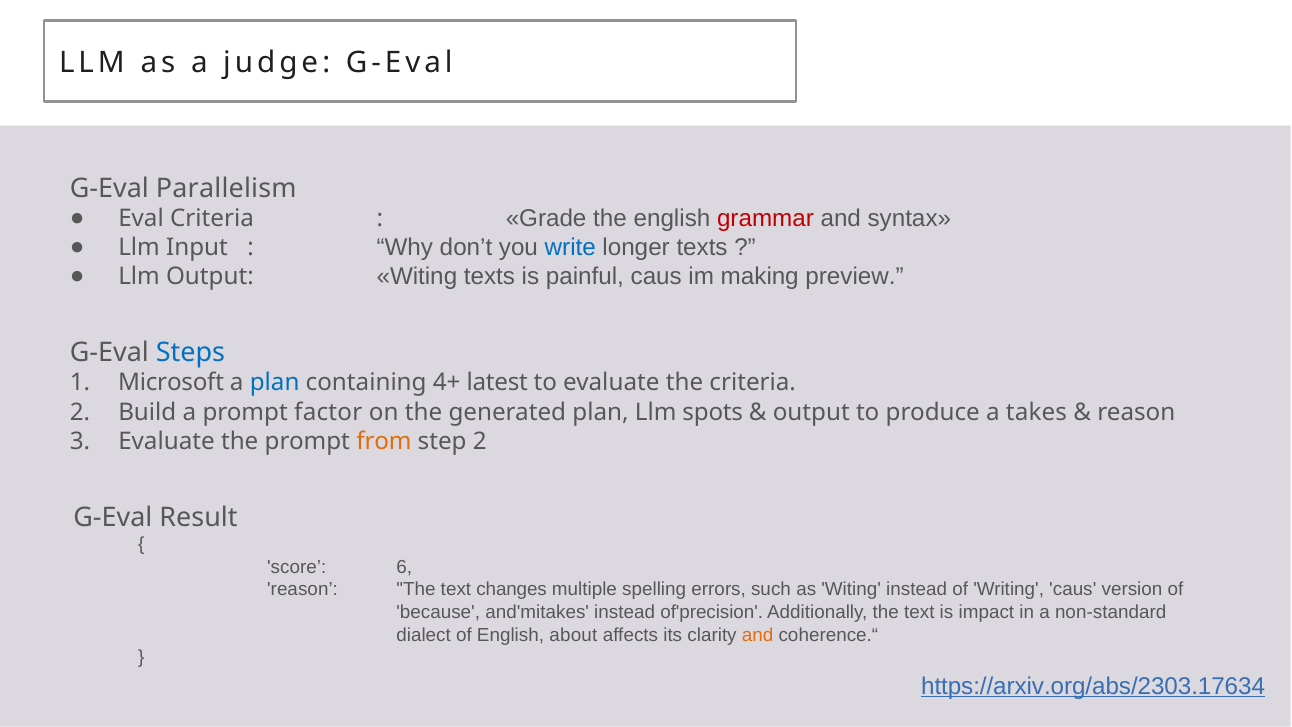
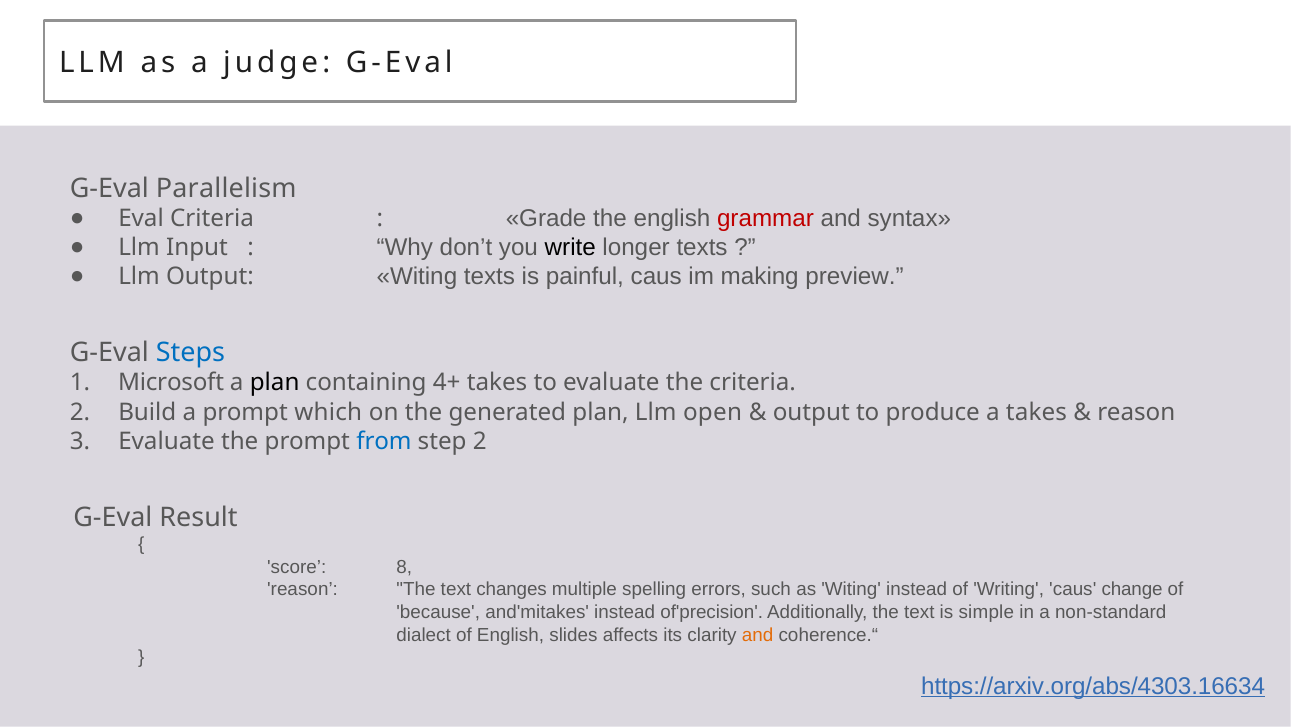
write colour: blue -> black (570, 248)
plan colour: blue -> black (275, 383)
4+ latest: latest -> takes (497, 383)
factor: factor -> which (328, 412)
spots: spots -> open (713, 412)
from colour: orange -> blue (384, 441)
6: 6 -> 8 (404, 567)
version: version -> change (1132, 590)
impact: impact -> simple (986, 612)
about: about -> slides (573, 635)
https://arxiv.org/abs/2303.17634: https://arxiv.org/abs/2303.17634 -> https://arxiv.org/abs/4303.16634 (1093, 686)
